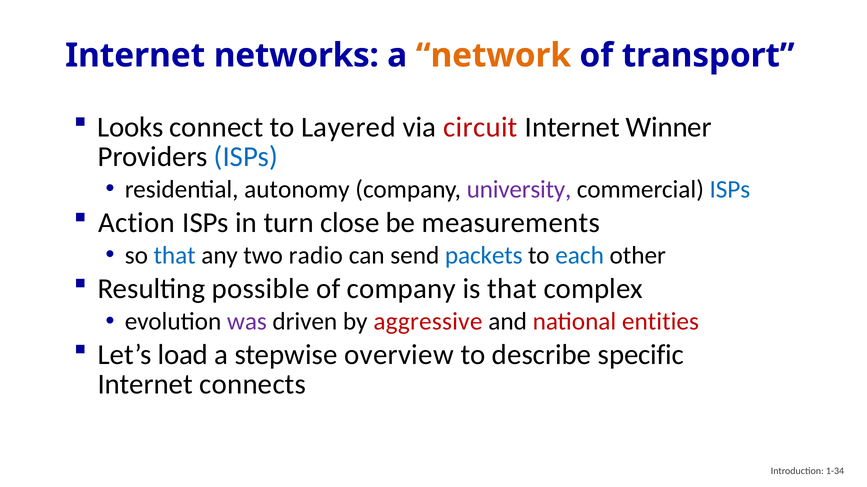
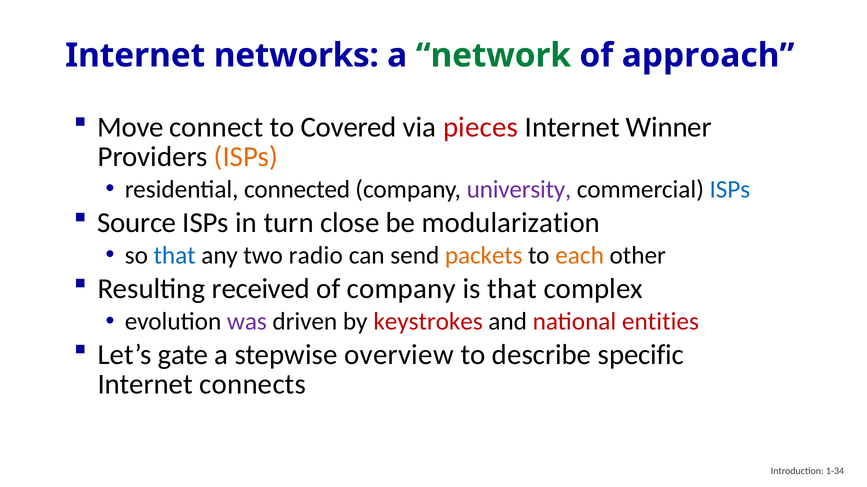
network colour: orange -> green (493, 56)
transport: transport -> approach (708, 56)
Looks: Looks -> Move (130, 127)
Layered: Layered -> Covered (349, 127)
circuit: circuit -> pieces (481, 127)
ISPs colour: blue -> orange (246, 157)
autonomy: autonomy -> connected (297, 190)
Action: Action -> Source (137, 223)
measurements: measurements -> modularization (511, 223)
packets colour: blue -> orange (484, 256)
each colour: blue -> orange (580, 256)
possible: possible -> received (261, 289)
aggressive: aggressive -> keystrokes (428, 322)
load: load -> gate (183, 355)
